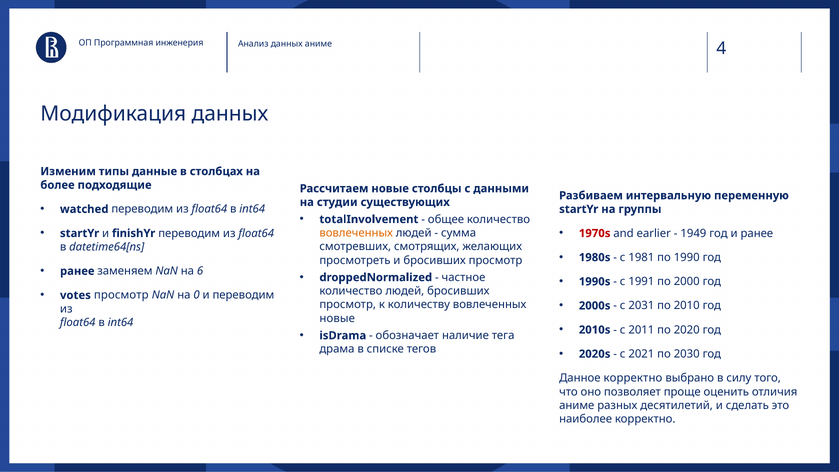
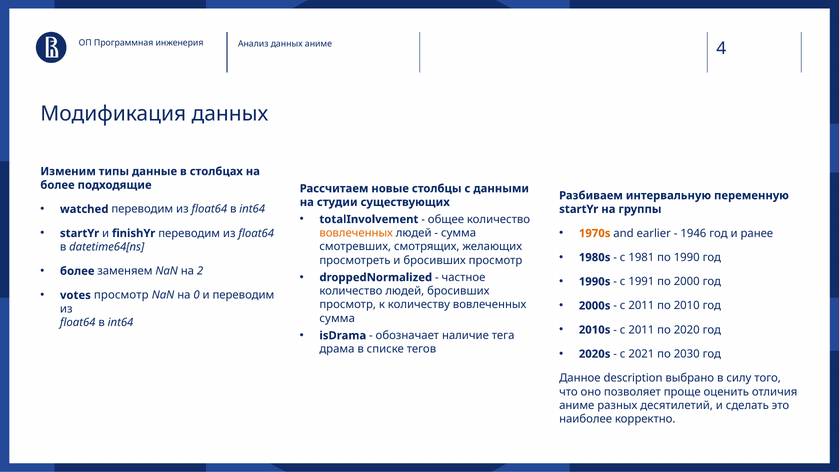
1970s colour: red -> orange (595, 233)
1949: 1949 -> 1946 (693, 233)
ранее: ранее -> более (77, 271)
6: 6 -> 2 (200, 271)
2031: 2031 -> 2011 (641, 306)
новые: новые -> сумма (337, 318)
Данное корректно: корректно -> description (633, 378)
